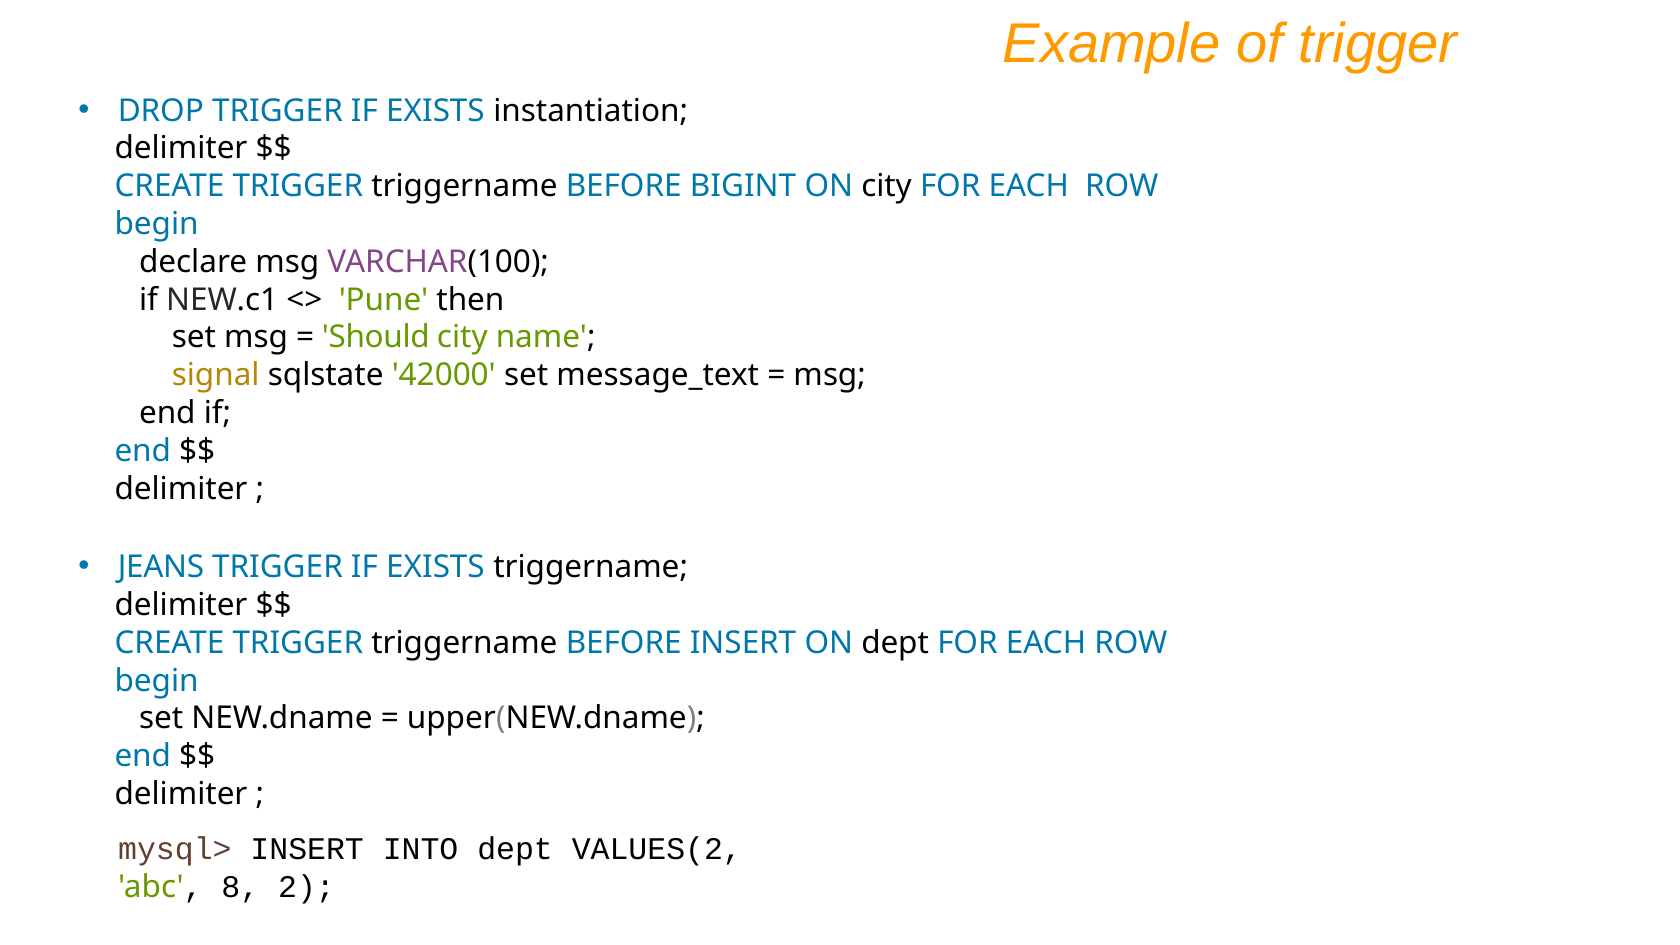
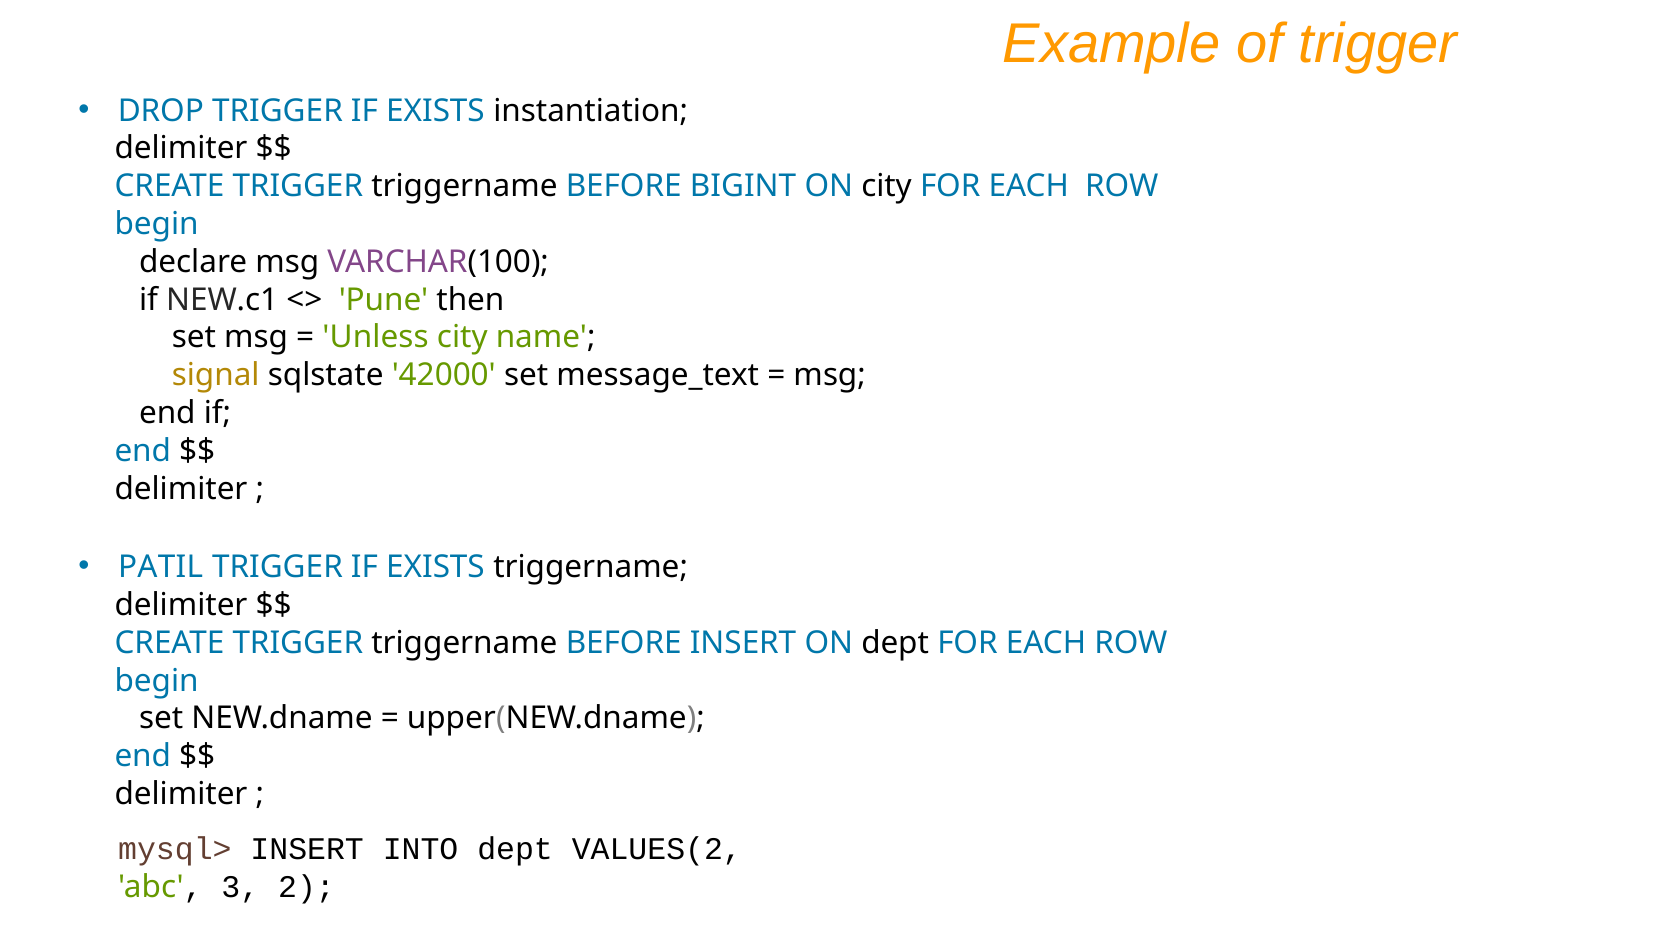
Should: Should -> Unless (376, 337)
JEANS: JEANS -> PATIL (161, 567)
8: 8 -> 3 (240, 887)
